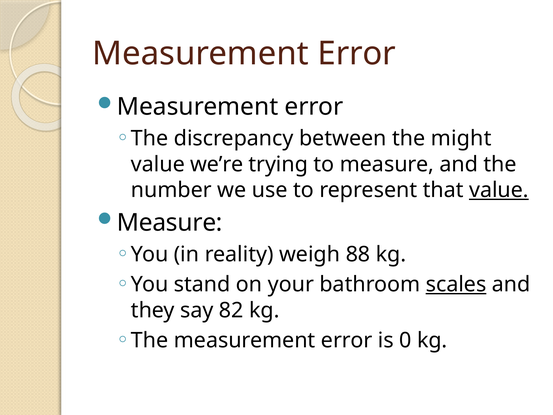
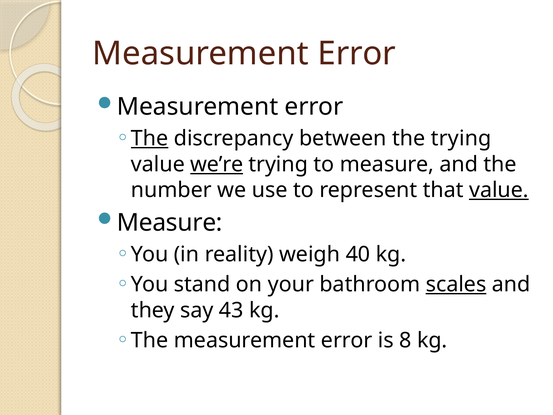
The underline: none -> present (150, 138)
the might: might -> trying (461, 138)
we’re underline: none -> present (217, 164)
88: 88 -> 40 (358, 254)
82: 82 -> 43 (231, 310)
0: 0 -> 8 (405, 340)
